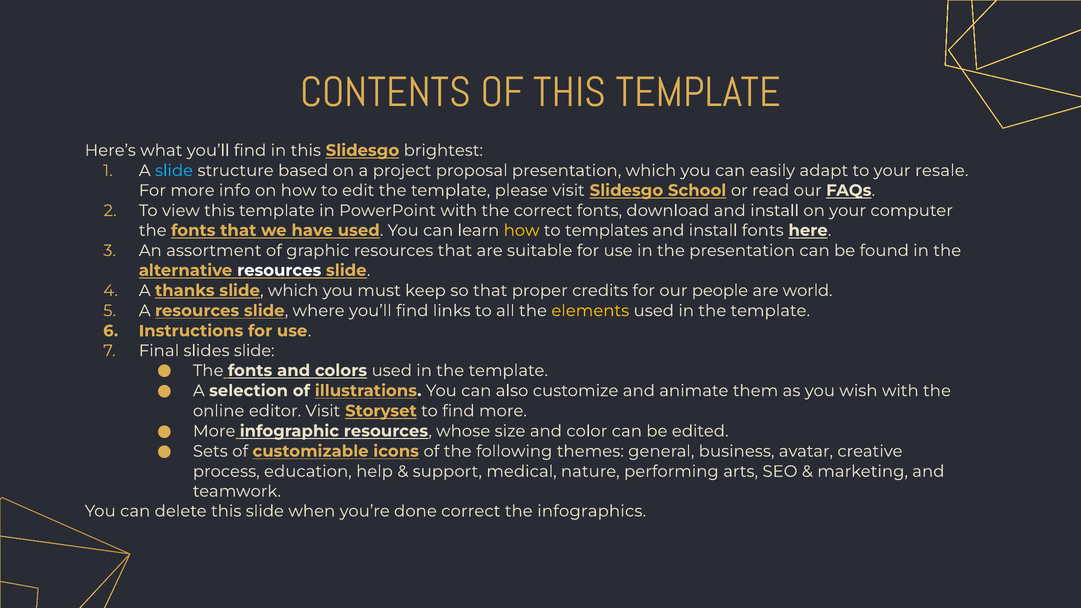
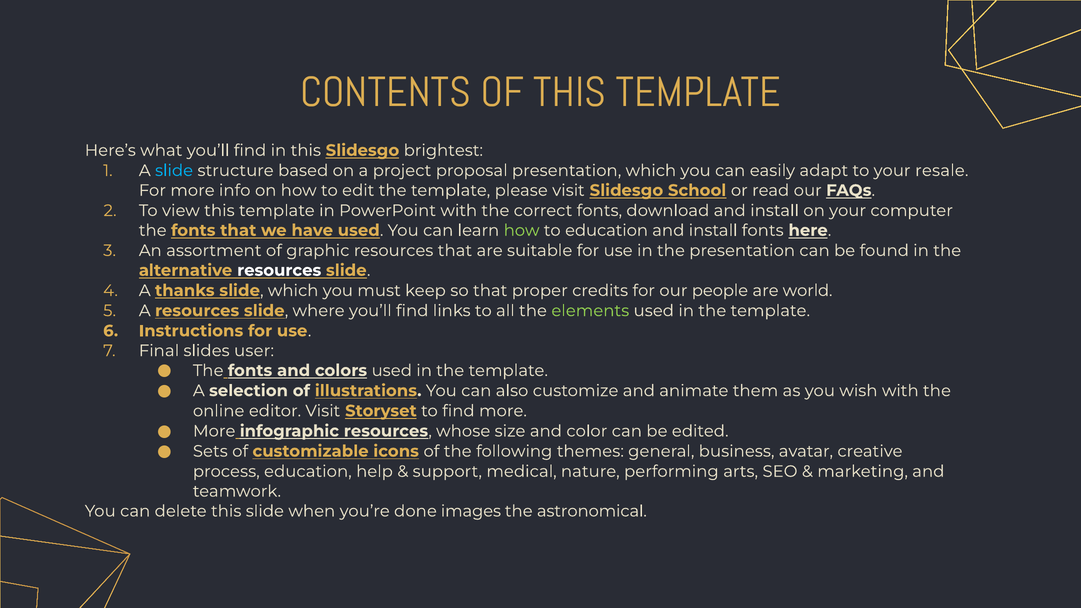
how colour: yellow -> light green (522, 230)
to templates: templates -> education (607, 230)
elements colour: yellow -> light green (590, 311)
slides slide: slide -> user (254, 351)
done correct: correct -> images (471, 511)
infographics: infographics -> astronomical (592, 511)
